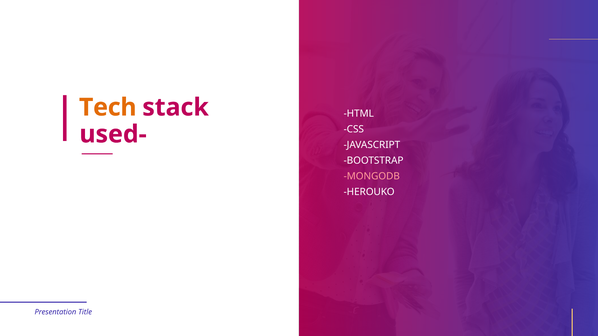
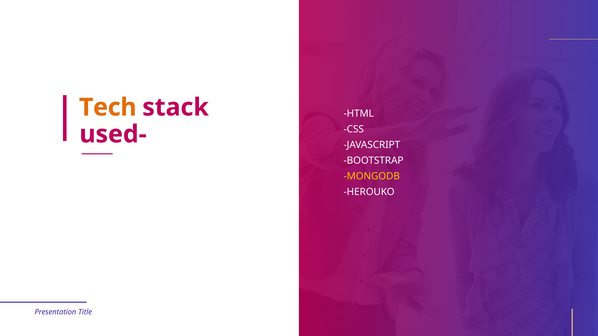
MONGODB colour: pink -> yellow (372, 177)
